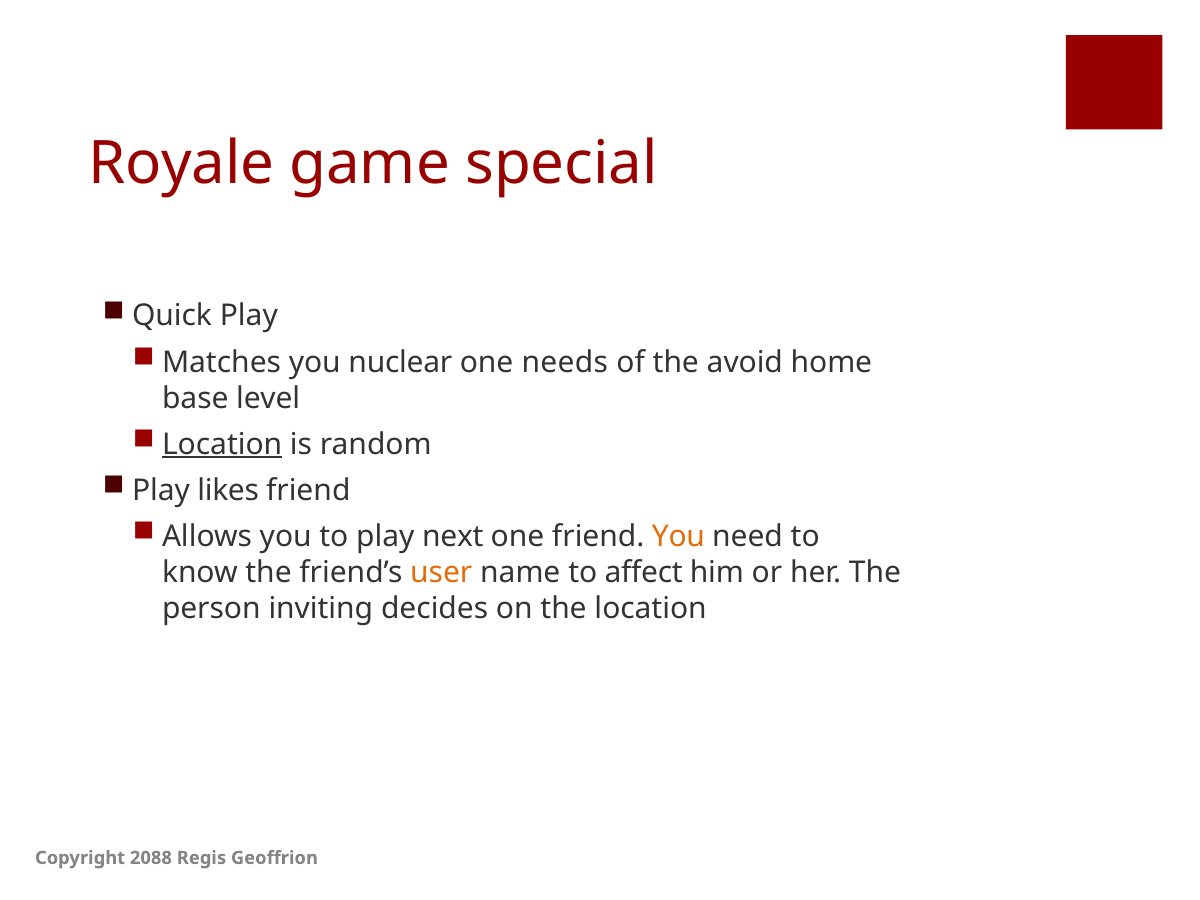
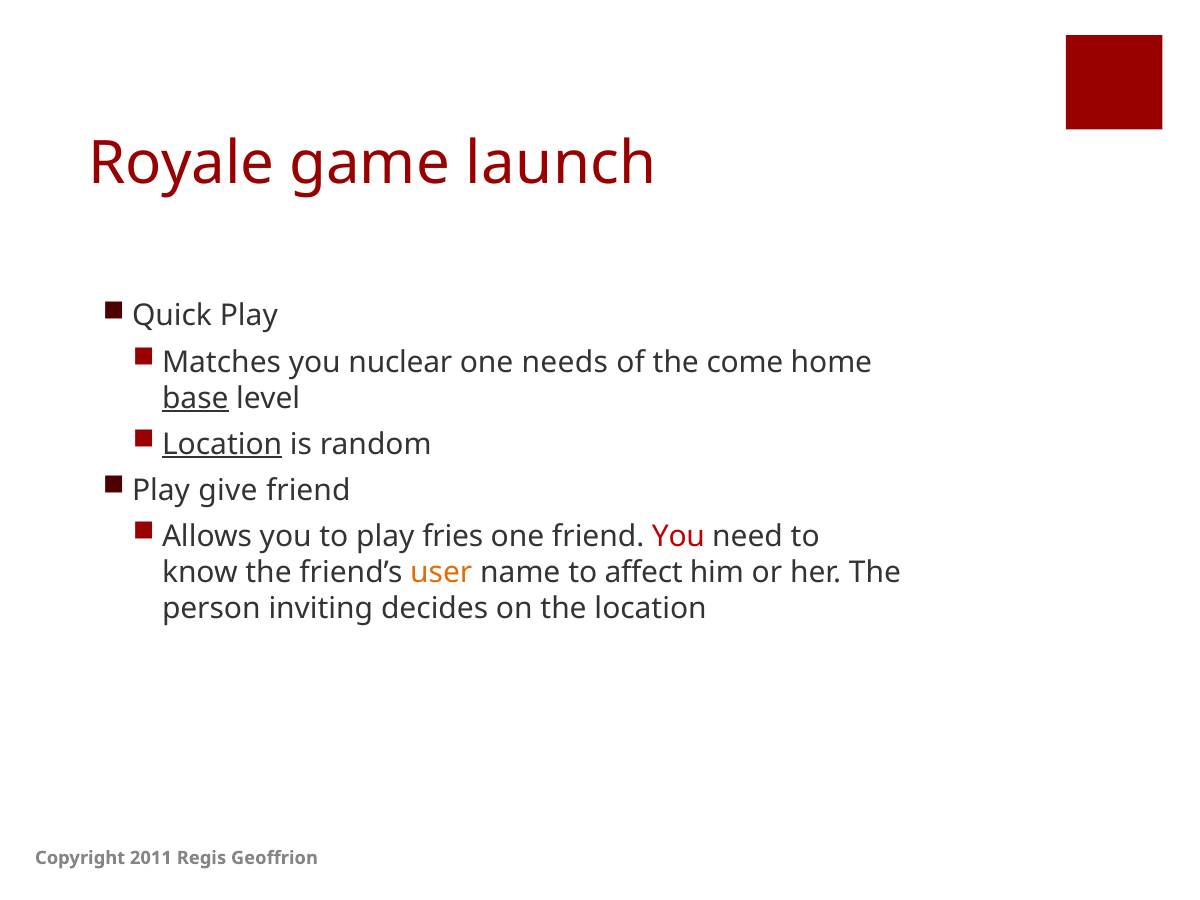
special: special -> launch (561, 163)
avoid: avoid -> come (745, 362)
base underline: none -> present (195, 398)
likes: likes -> give (228, 490)
next: next -> fries (453, 536)
You colour: orange -> red (678, 536)
2088: 2088 -> 2011 (151, 858)
